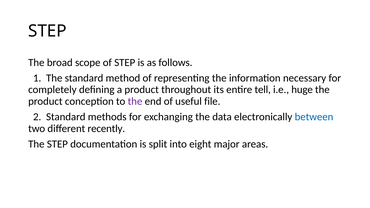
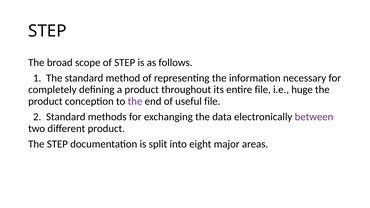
entire tell: tell -> file (263, 90)
between colour: blue -> purple (314, 117)
different recently: recently -> product (106, 129)
